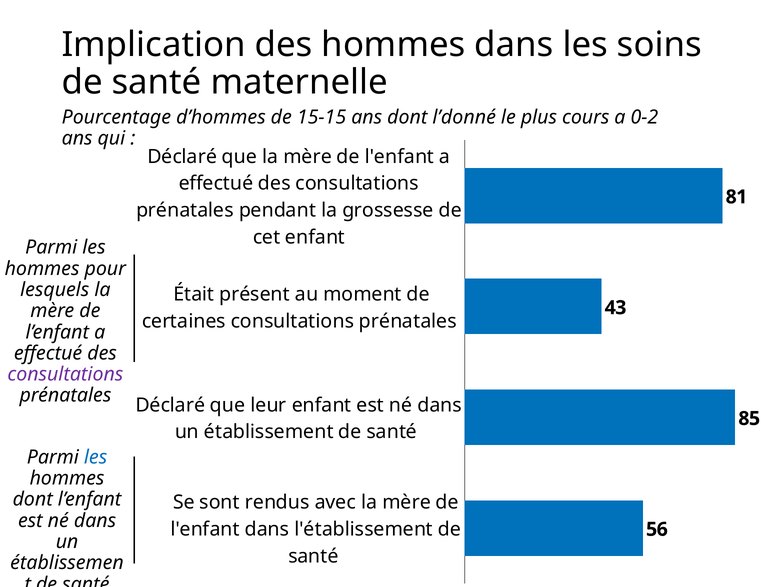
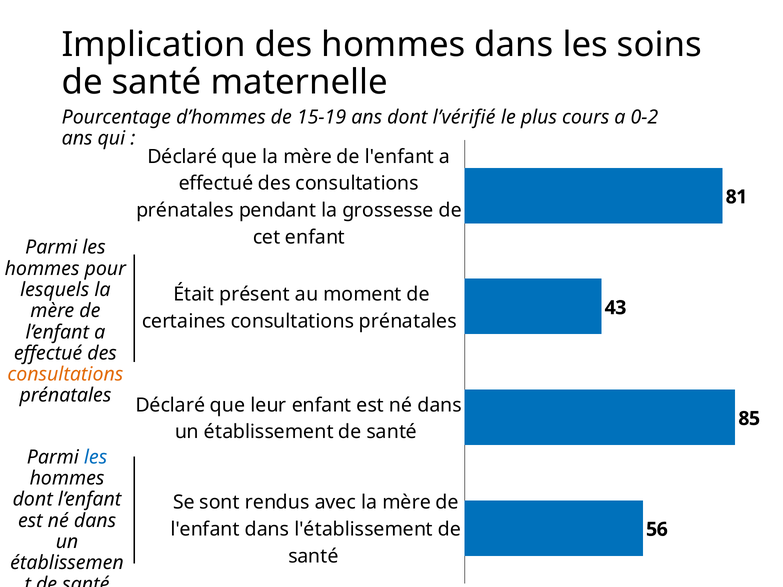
15-15: 15-15 -> 15-19 (322, 117)
l’donné: l’donné -> l’vérifié (464, 117)
consultations colour: purple -> orange (65, 374)
